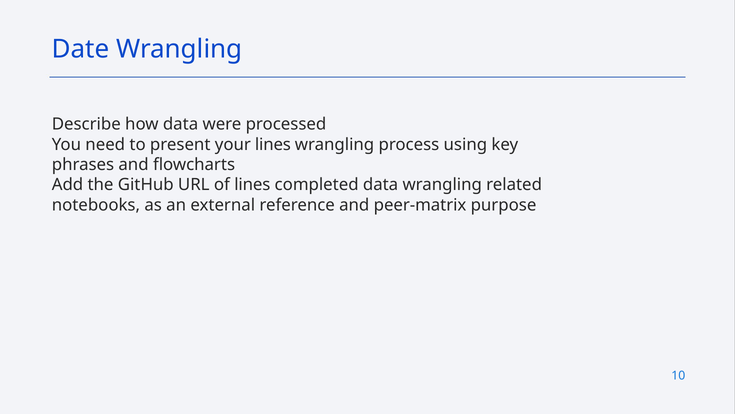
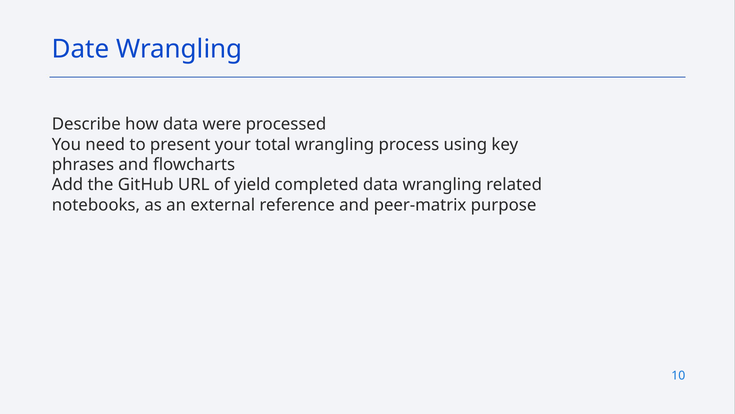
your lines: lines -> total (273, 144)
of lines: lines -> yield (252, 185)
